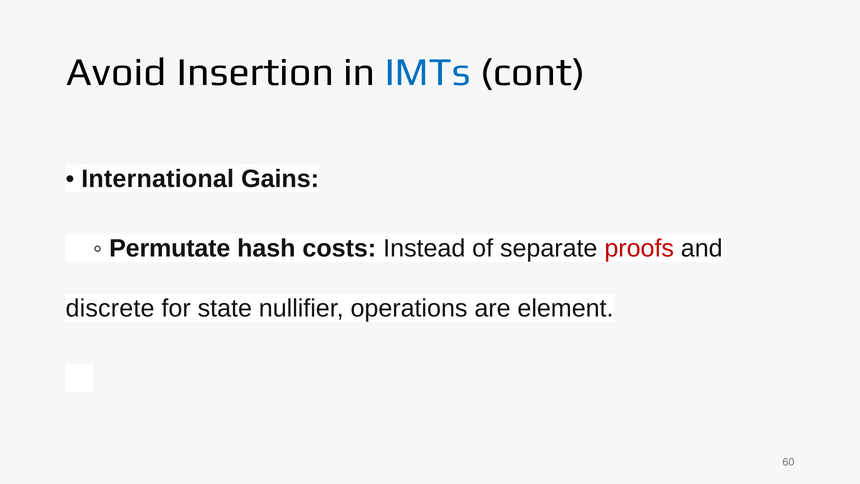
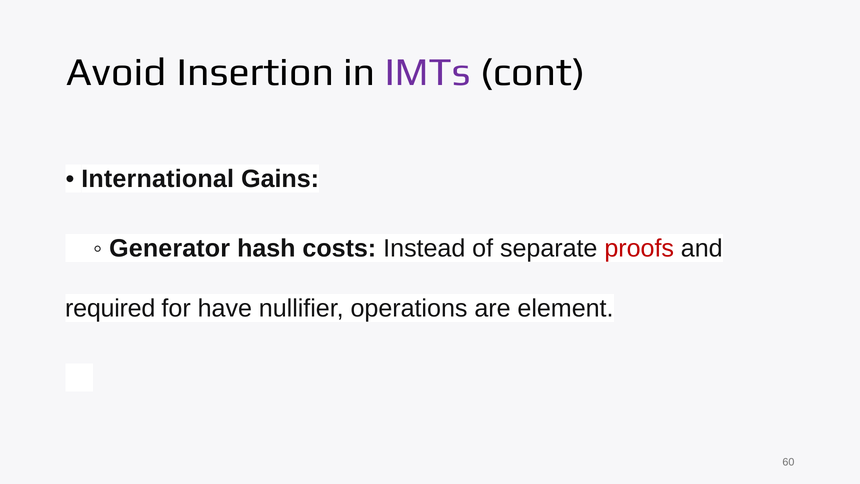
IMTs colour: blue -> purple (428, 72)
Permutate: Permutate -> Generator (170, 248)
discrete: discrete -> required (110, 308)
state: state -> have (225, 308)
